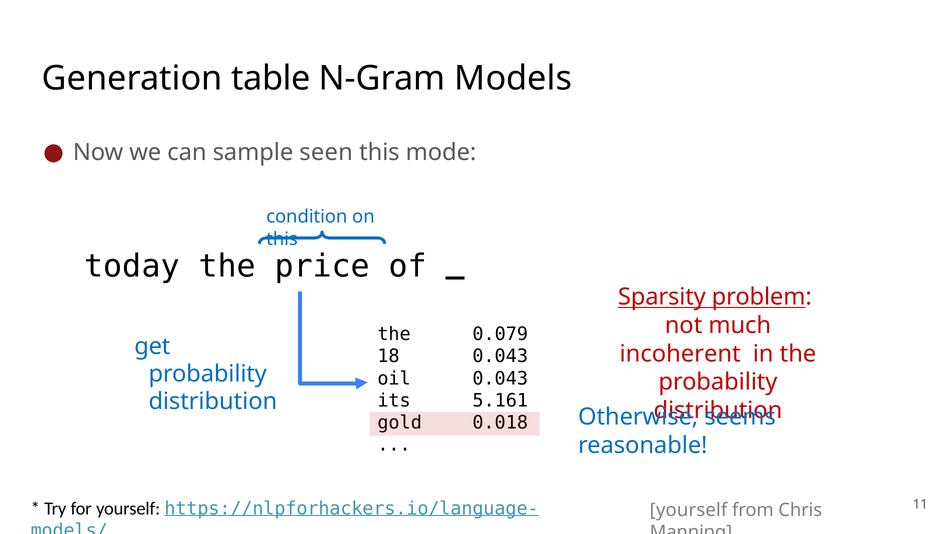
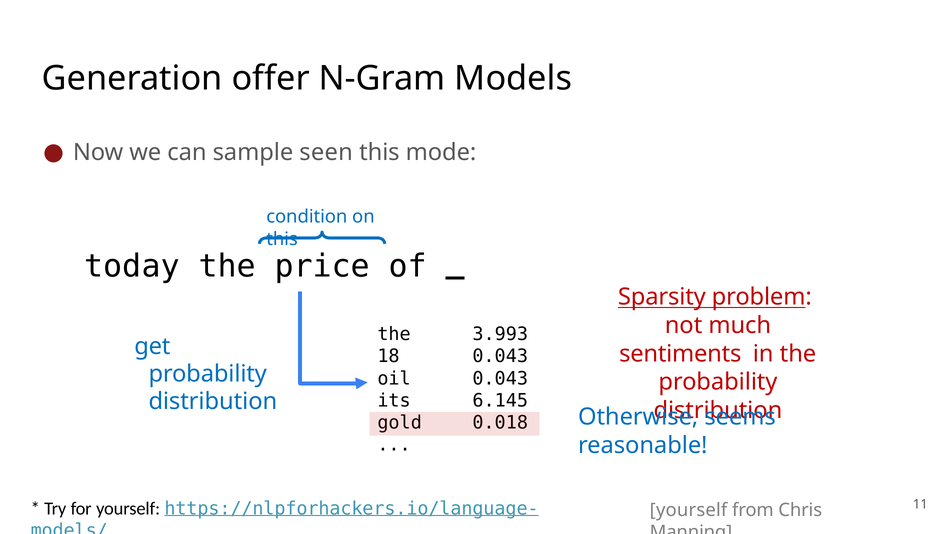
table: table -> offer (271, 79)
0.079: 0.079 -> 3.993 (500, 334)
incoherent: incoherent -> sentiments (680, 354)
5.161: 5.161 -> 6.145 (500, 401)
